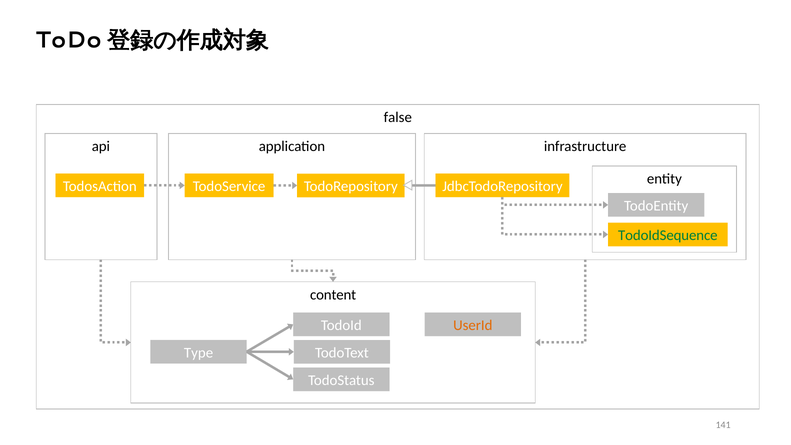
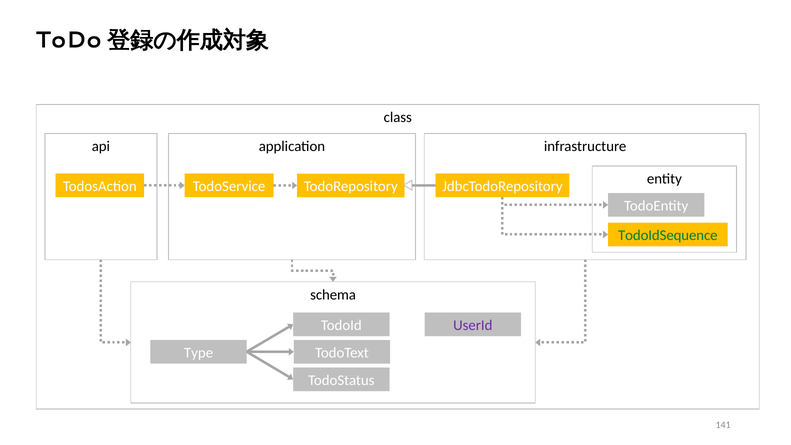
false: false -> class (398, 117)
content: content -> schema (333, 295)
UserId colour: orange -> purple (473, 325)
